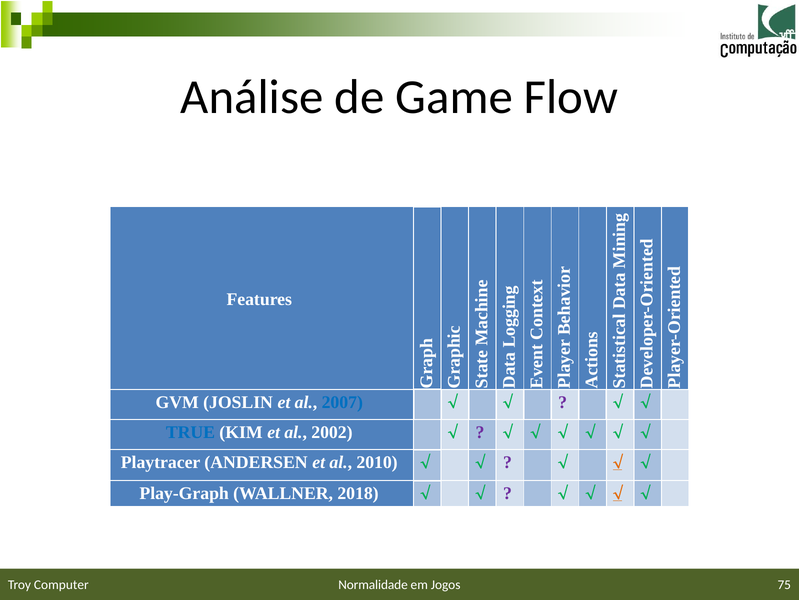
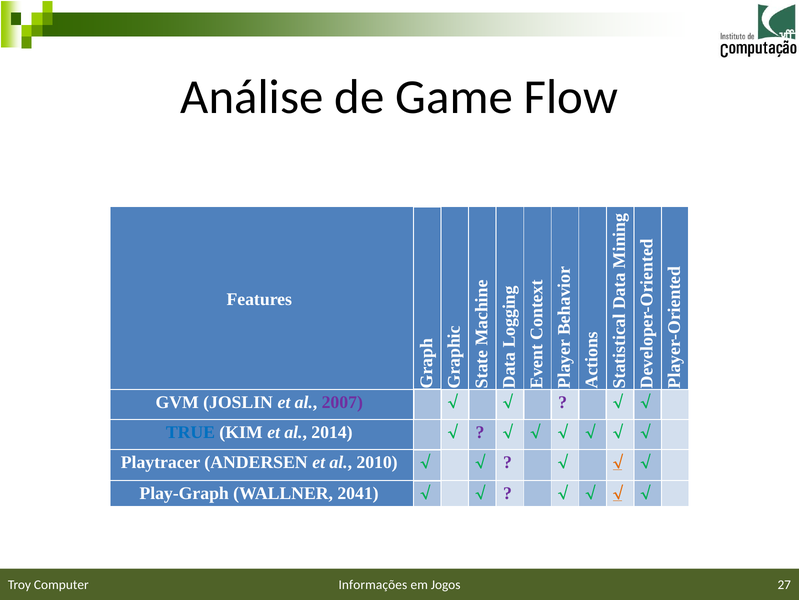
2007 colour: blue -> purple (342, 402)
2002: 2002 -> 2014 (332, 432)
2018: 2018 -> 2041 (358, 493)
Normalidade: Normalidade -> Informações (373, 584)
75: 75 -> 27 (784, 584)
